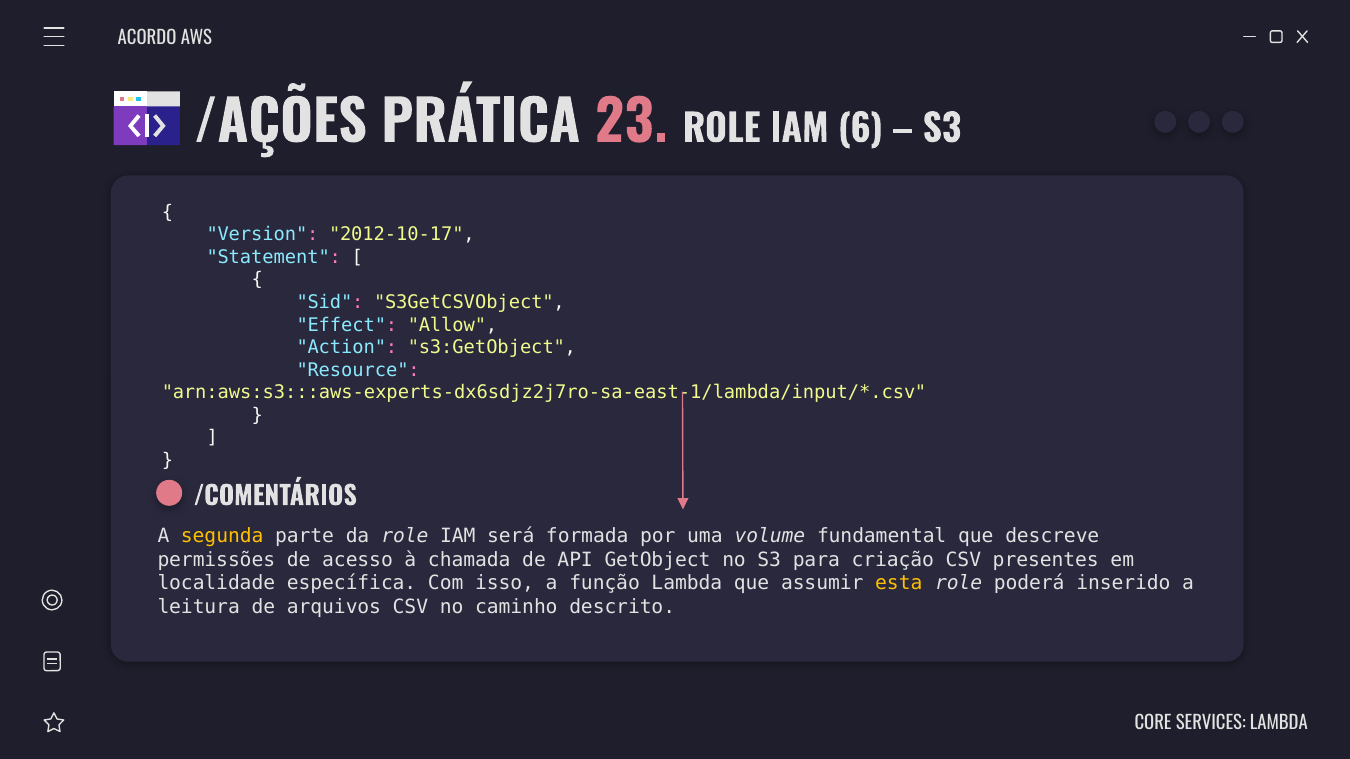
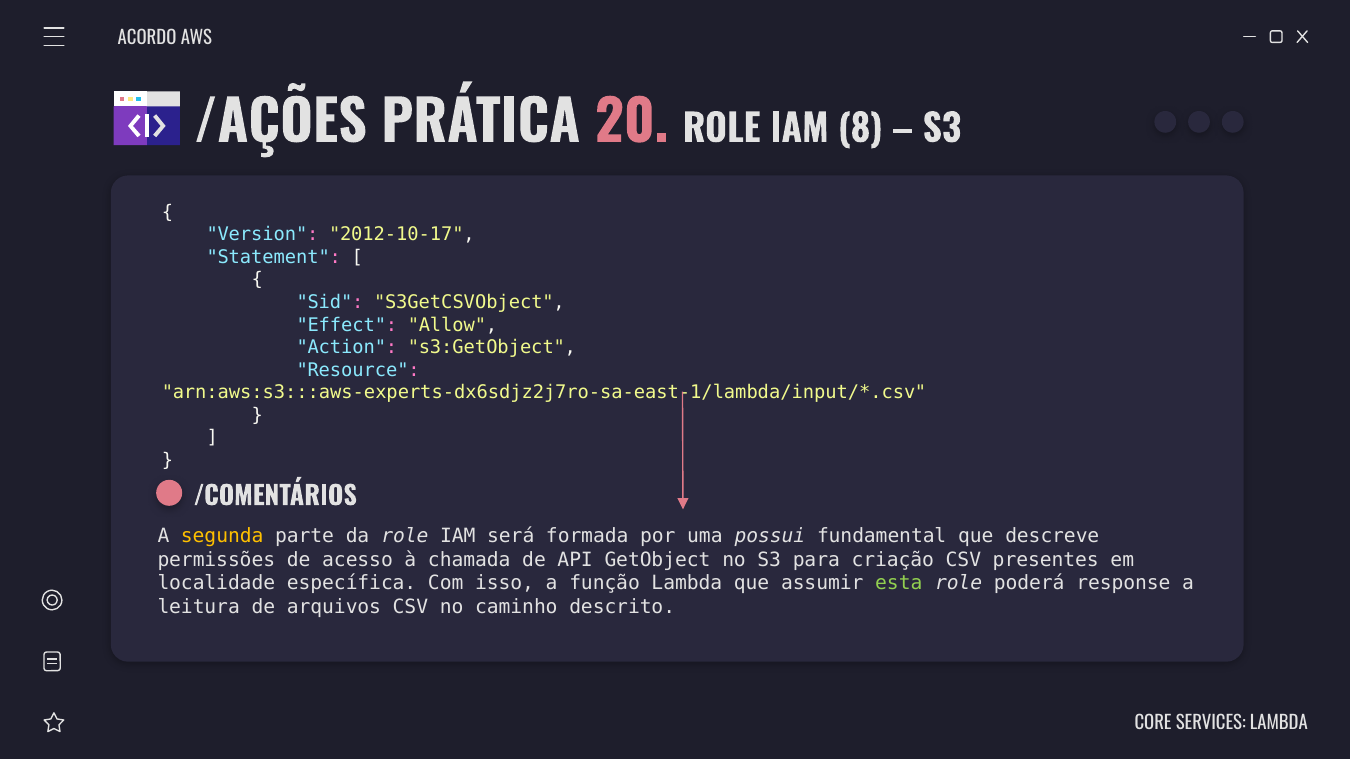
23: 23 -> 20 (632, 123)
6: 6 -> 8 (860, 130)
volume: volume -> possui (770, 536)
esta colour: yellow -> light green (899, 583)
inserido: inserido -> response (1123, 583)
